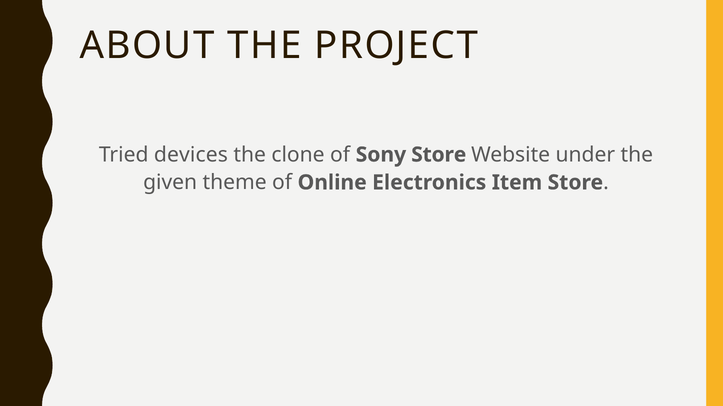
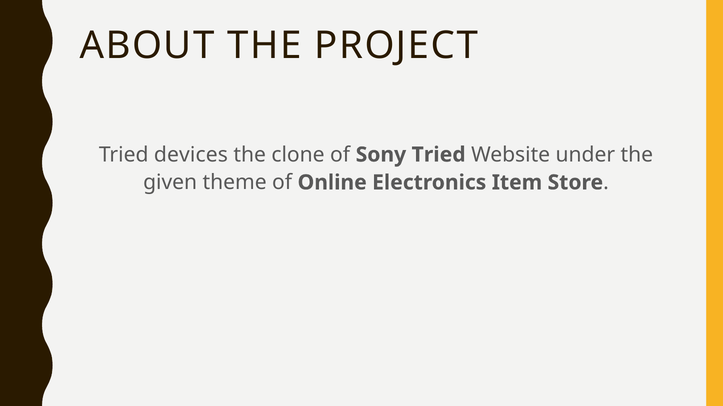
Sony Store: Store -> Tried (439, 155)
